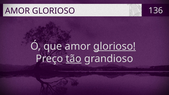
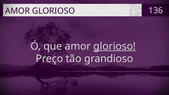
tão underline: present -> none (74, 59)
